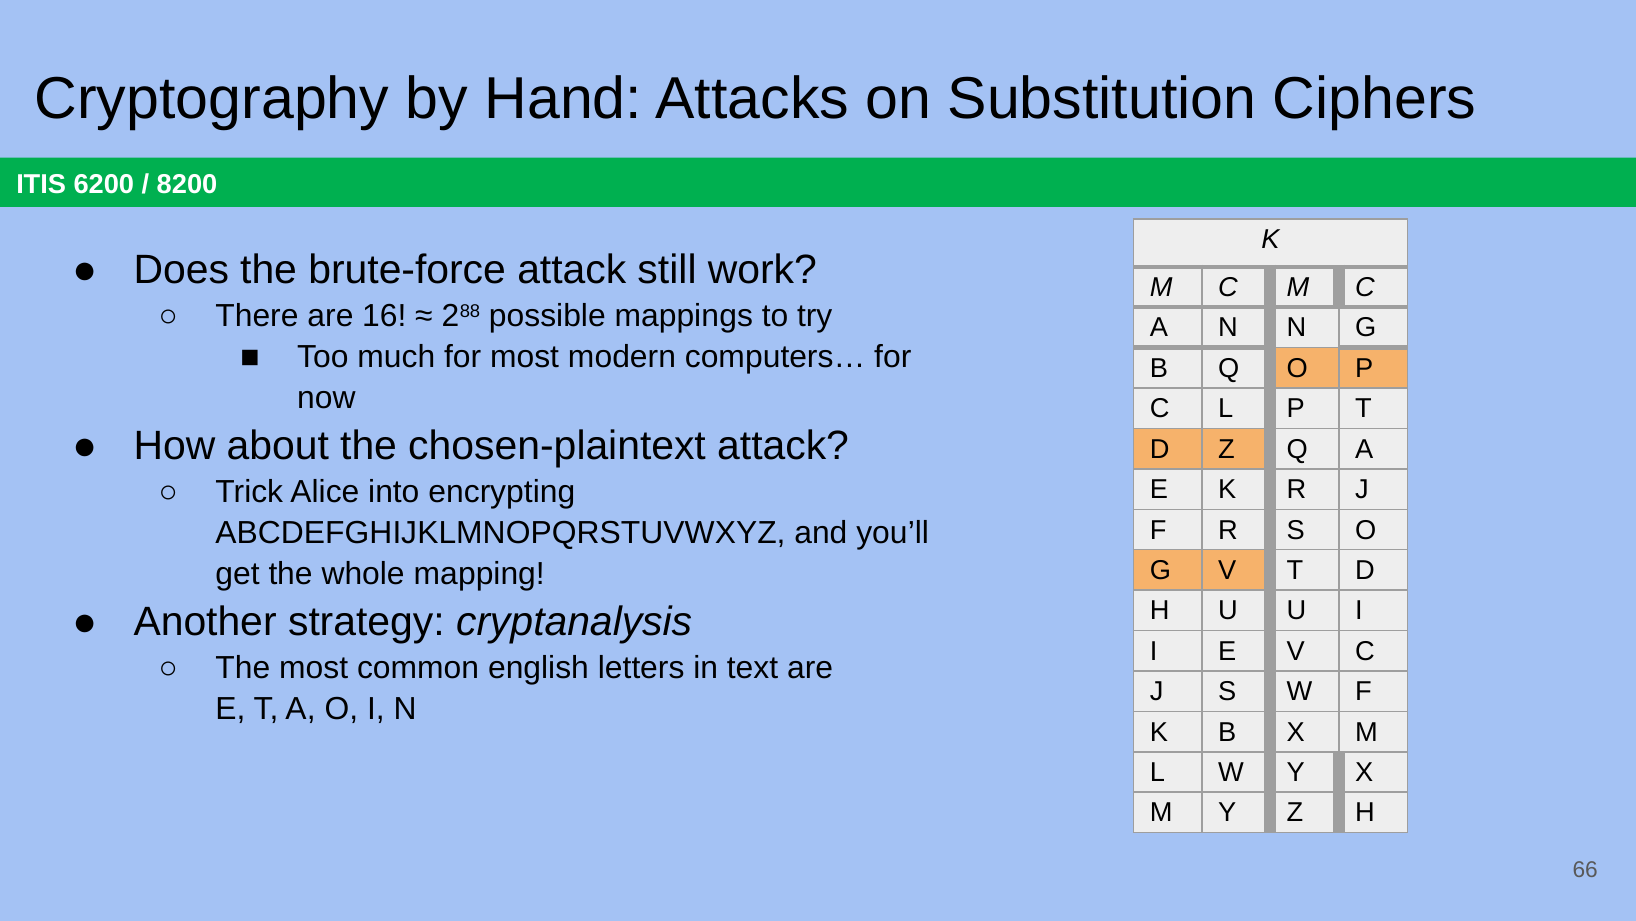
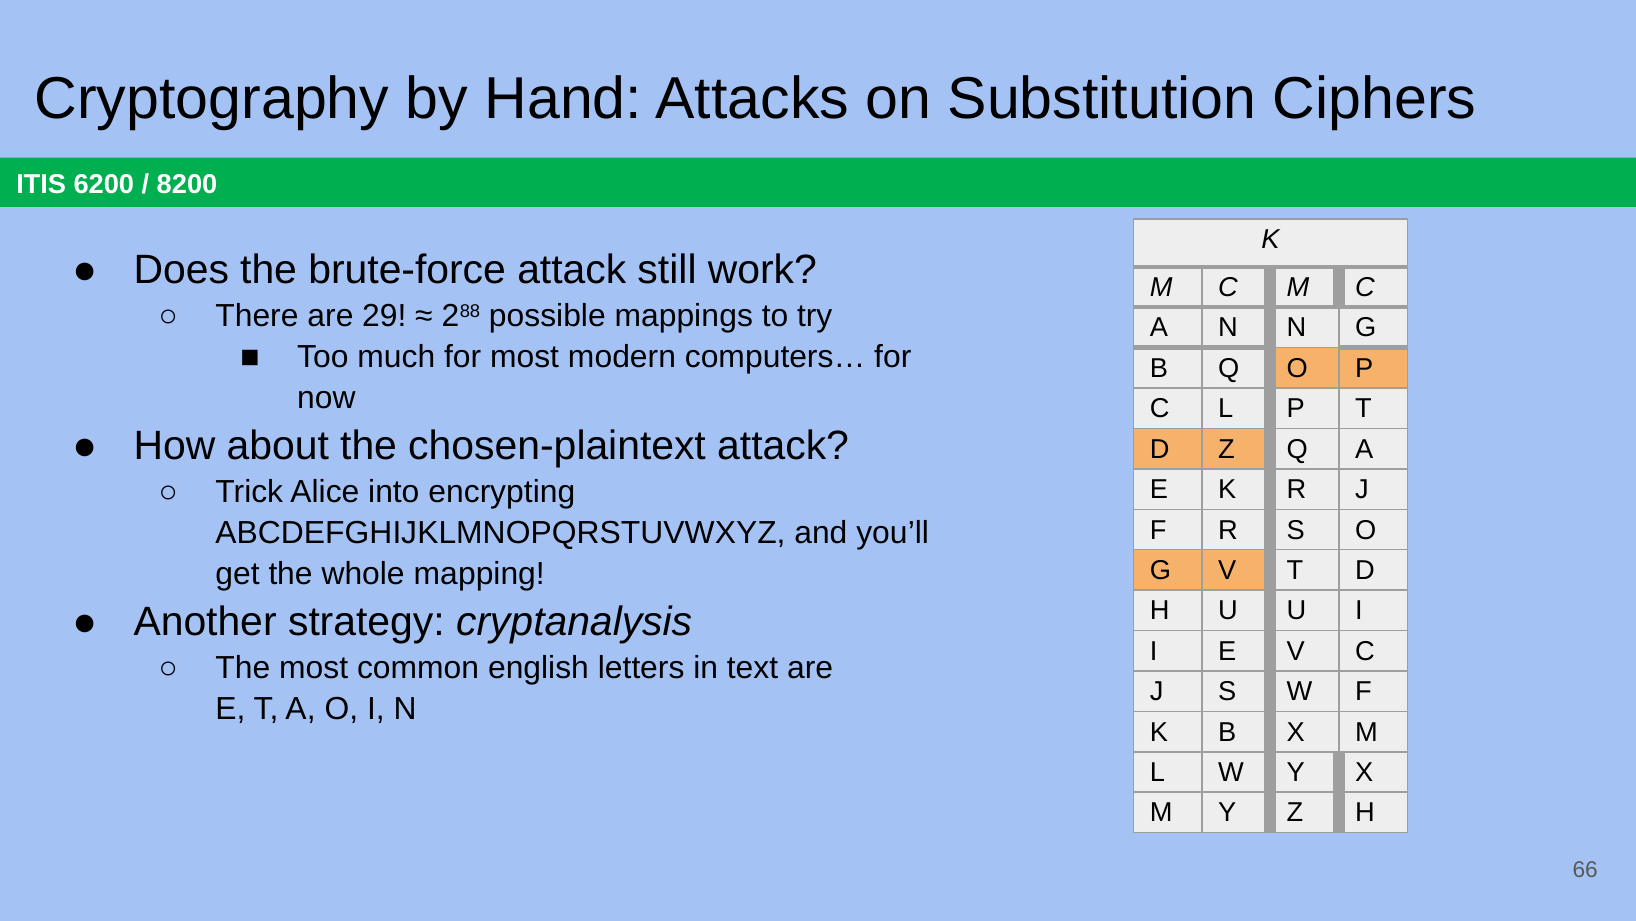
16: 16 -> 29 (384, 316)
